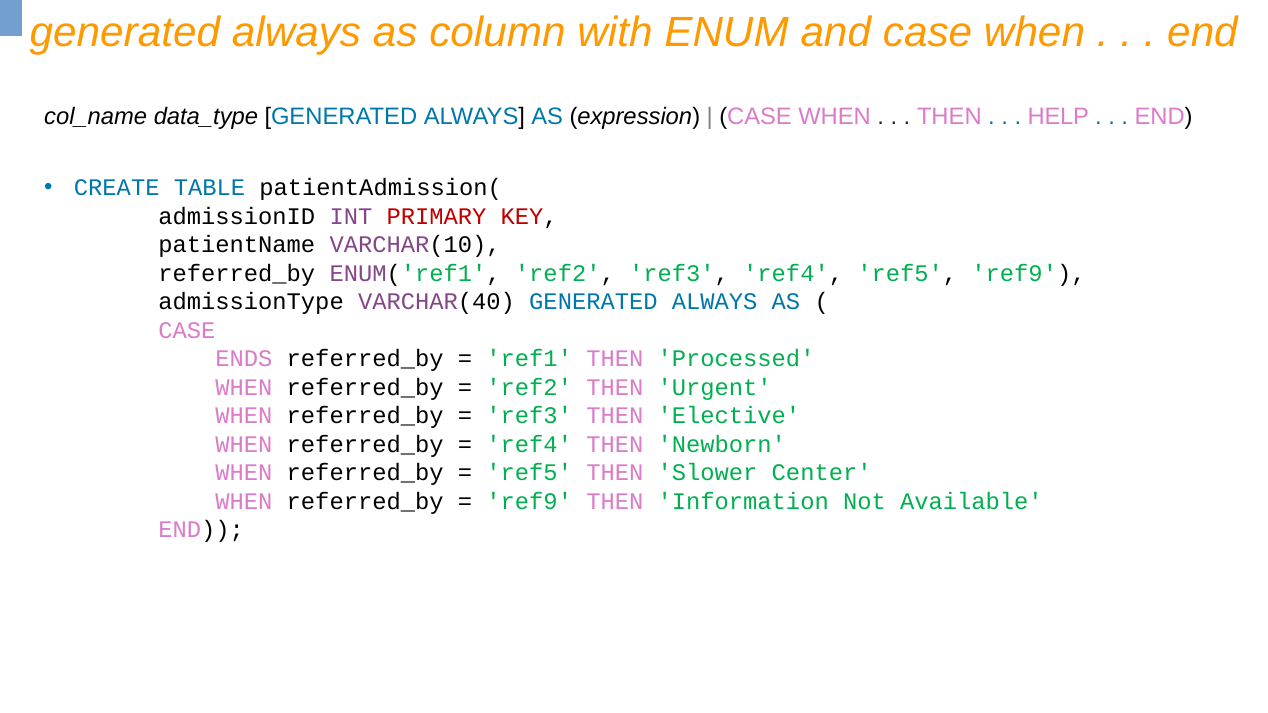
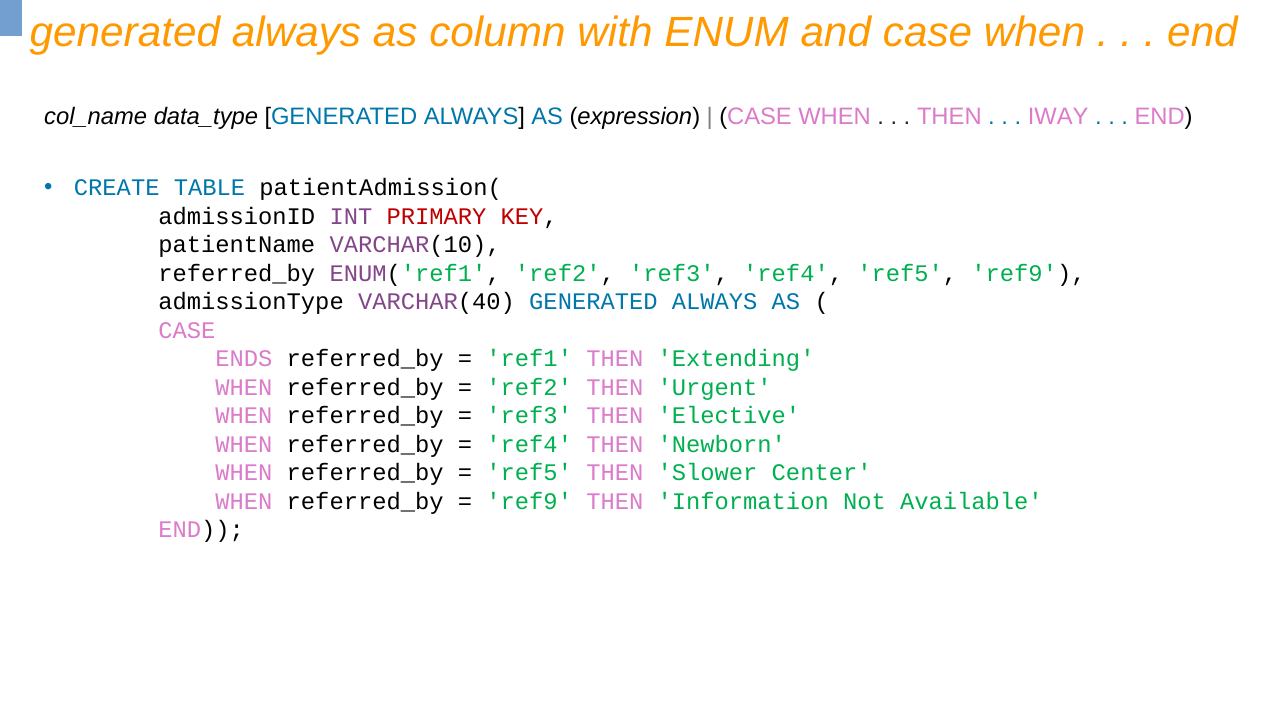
HELP: HELP -> IWAY (1058, 117)
Processed: Processed -> Extending (736, 359)
